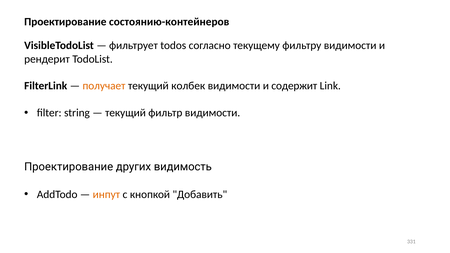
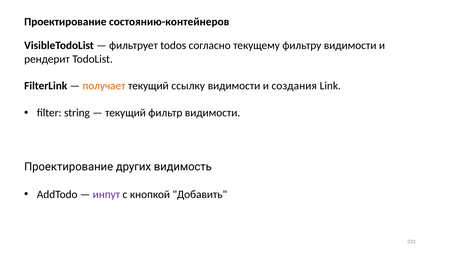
колбек: колбек -> ссылку (188, 86)
содержит: содержит -> создания (294, 86)
инпут colour: orange -> purple (106, 195)
